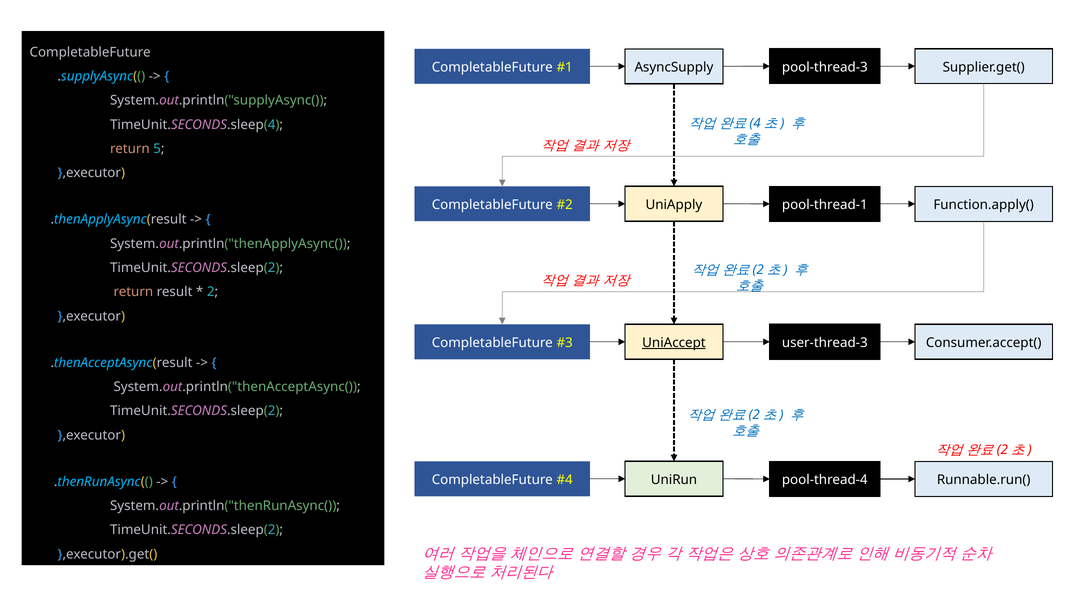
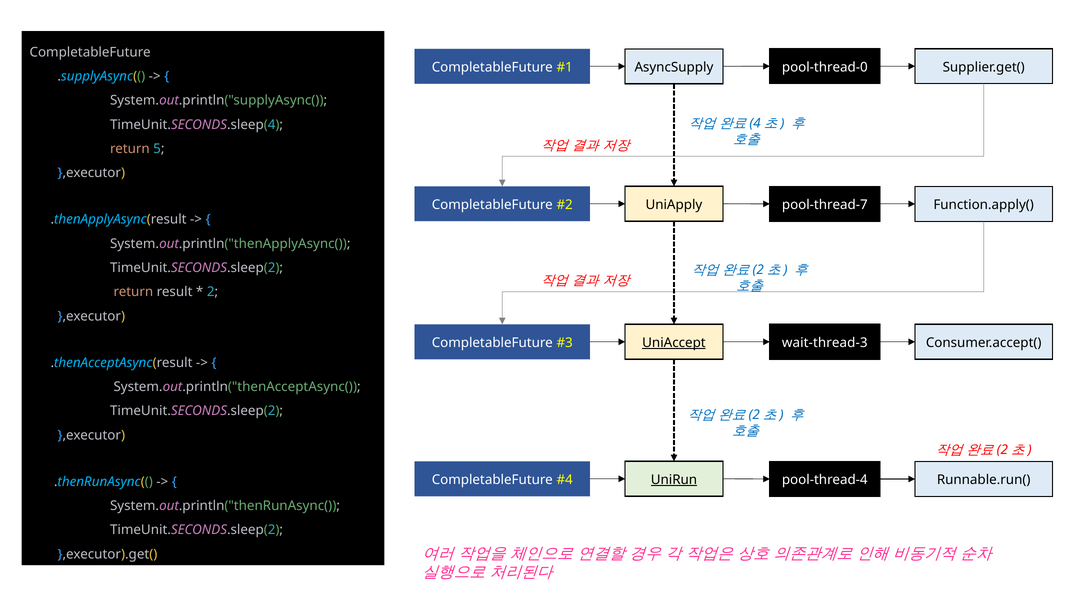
pool-thread-3: pool-thread-3 -> pool-thread-0 (825, 67)
pool-thread-1: pool-thread-1 -> pool-thread-7 (825, 205)
user-thread-3: user-thread-3 -> wait-thread-3 (825, 342)
UniRun underline: none -> present (674, 479)
